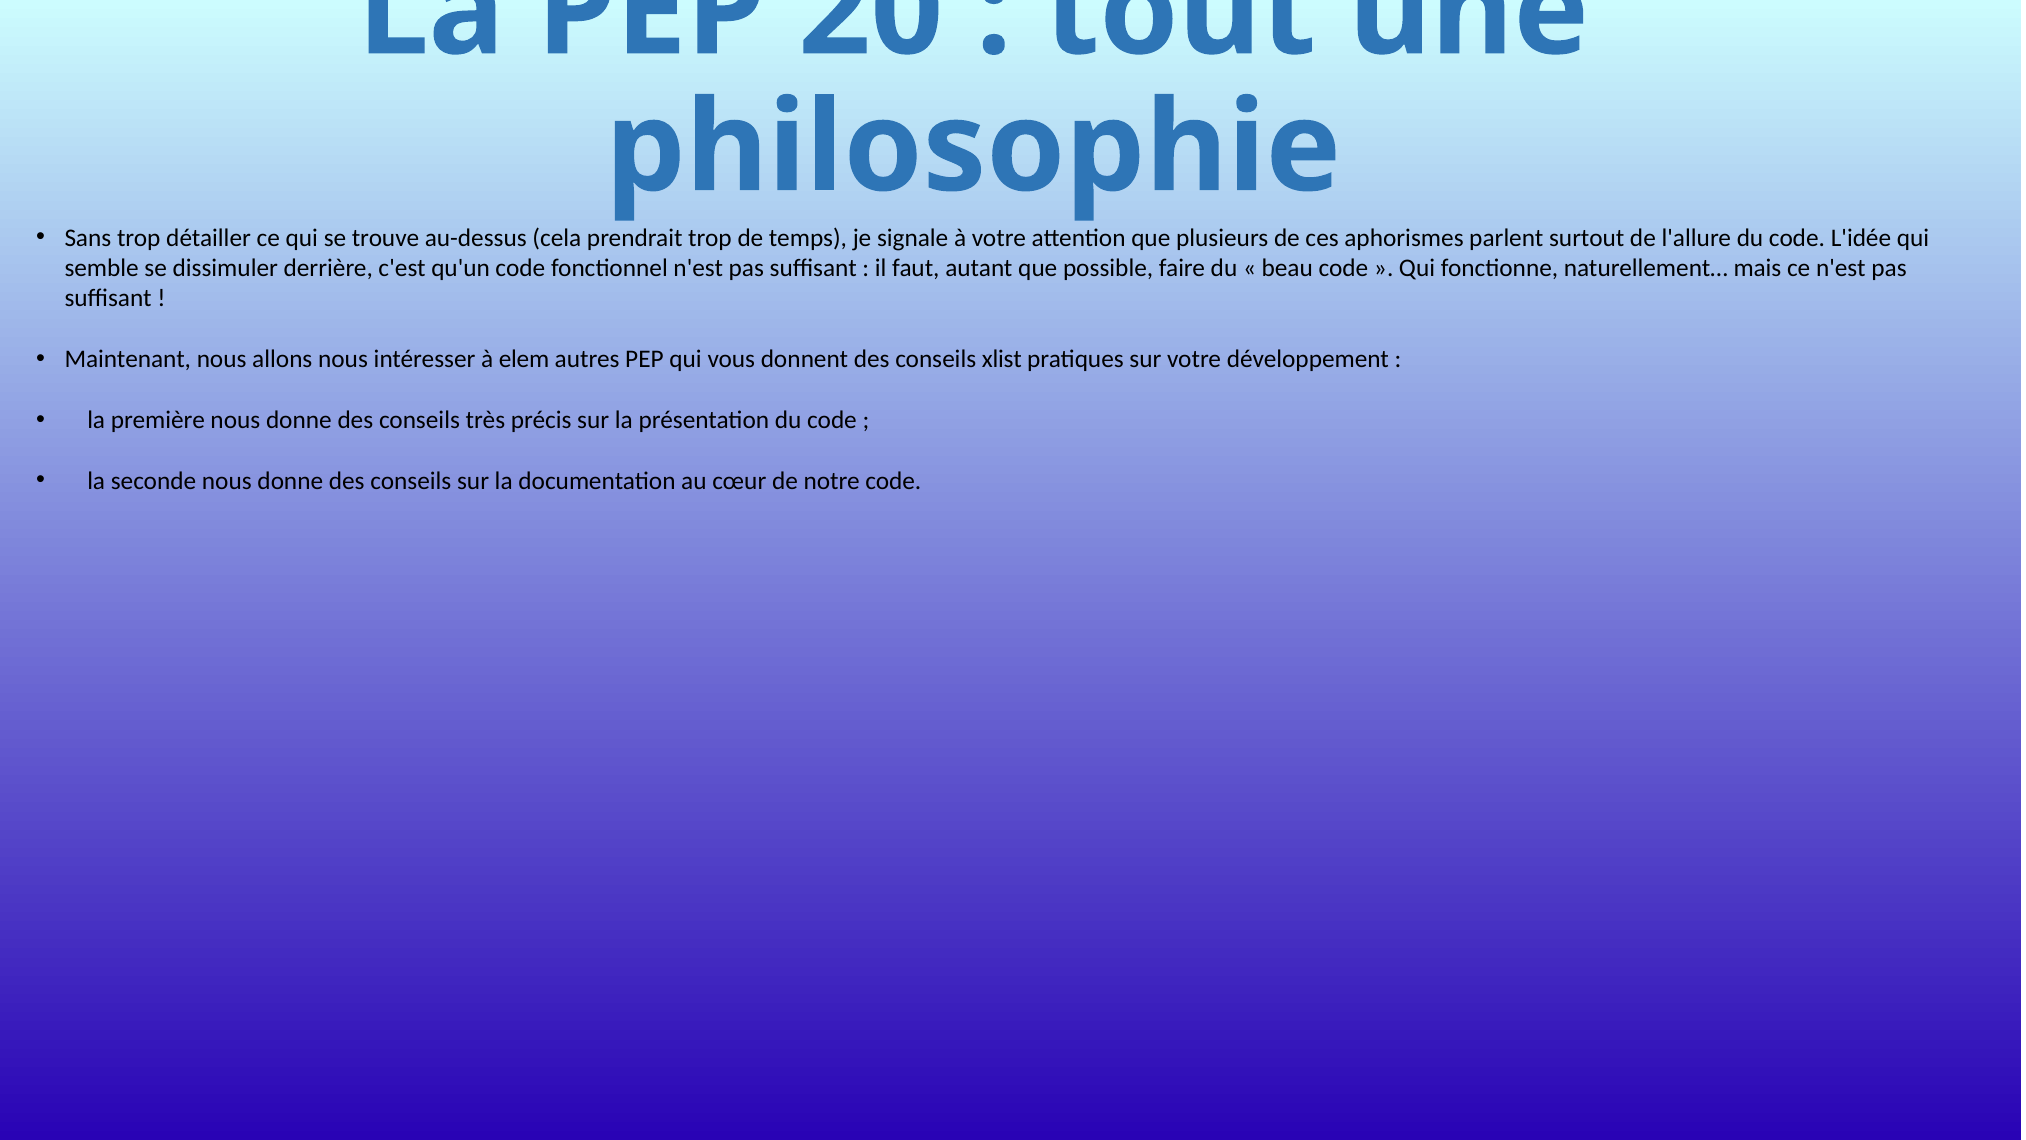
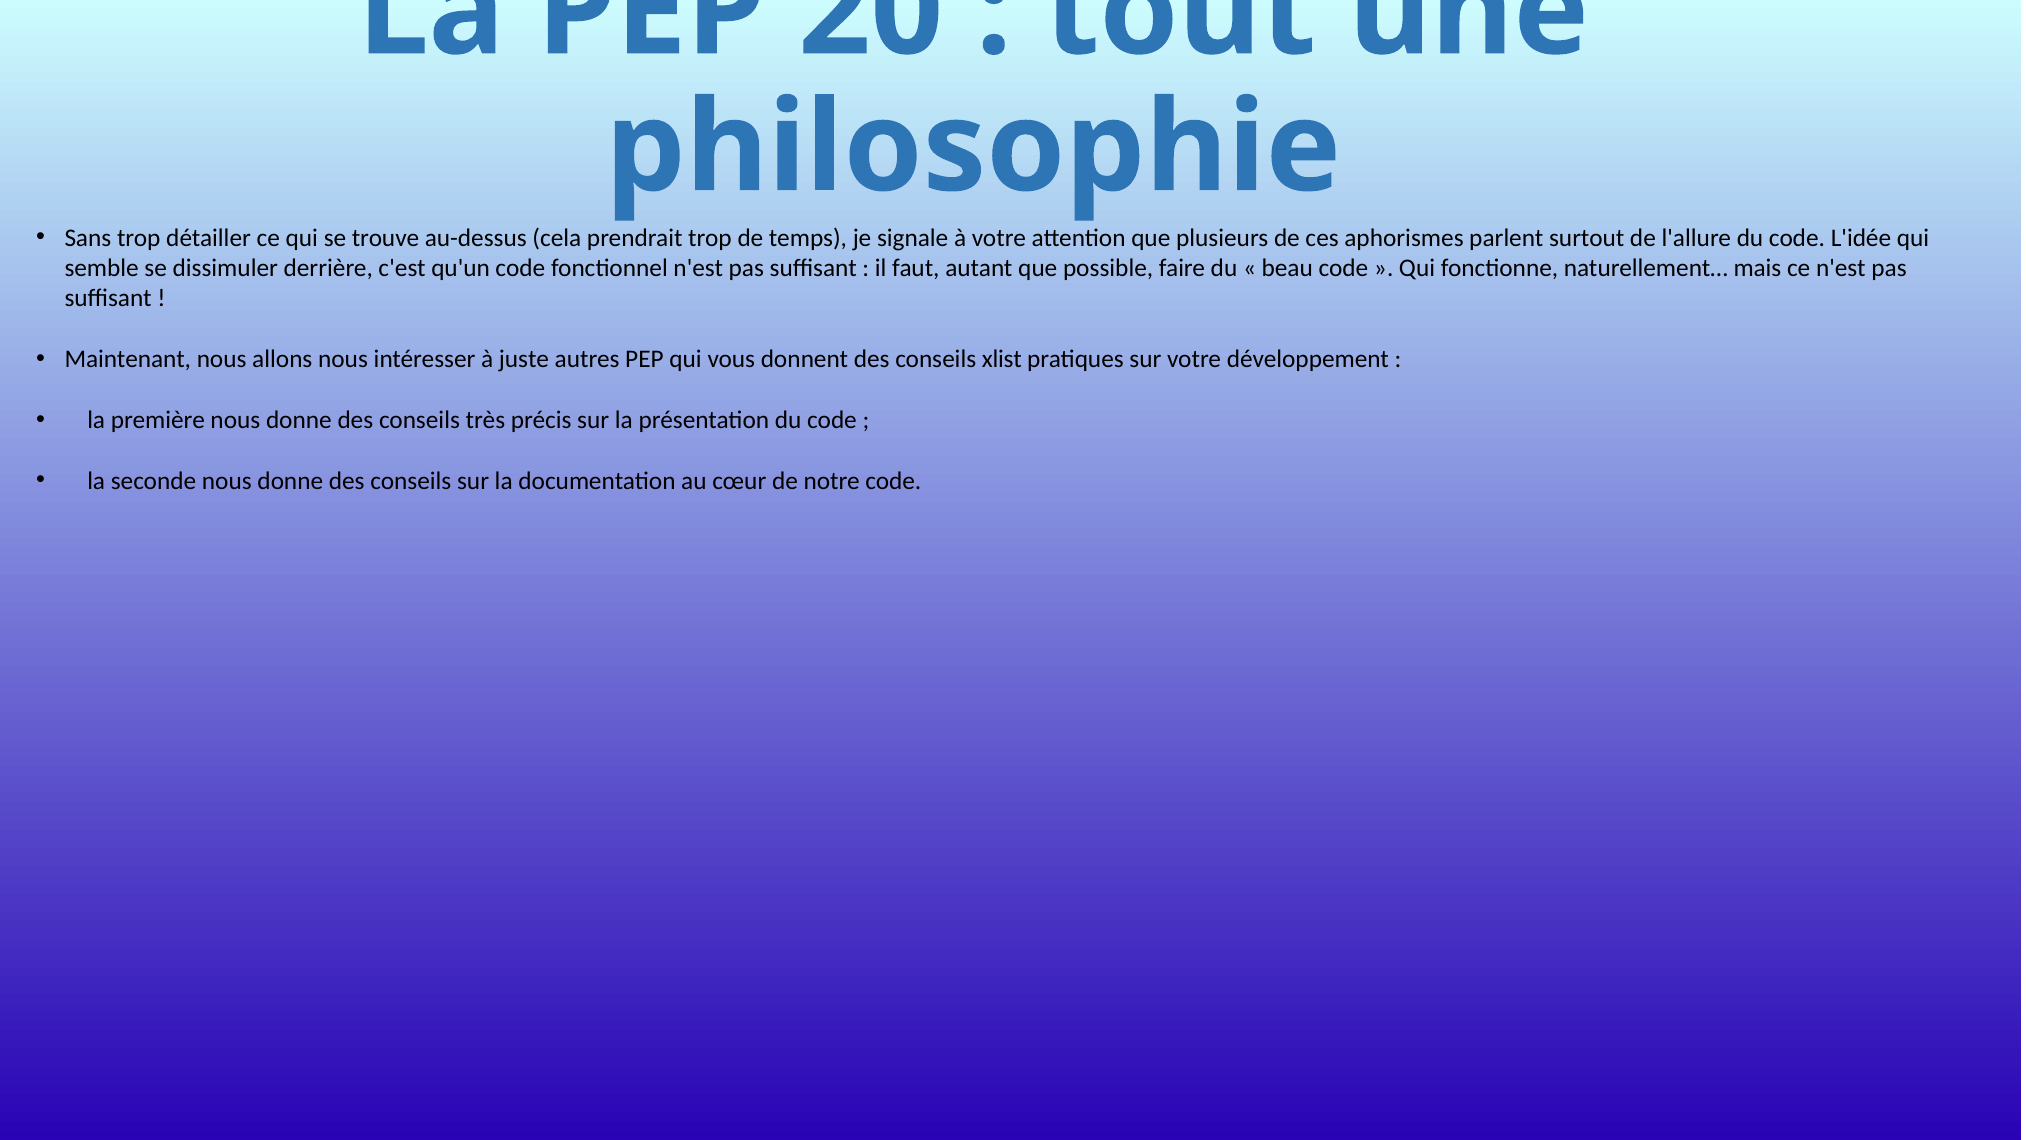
elem: elem -> juste (524, 359)
